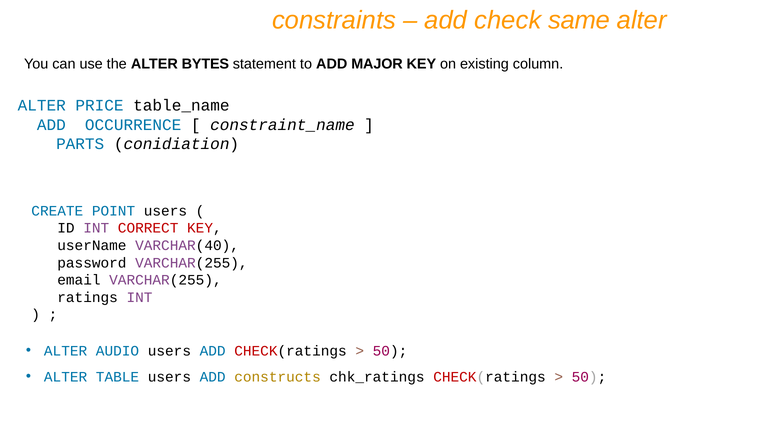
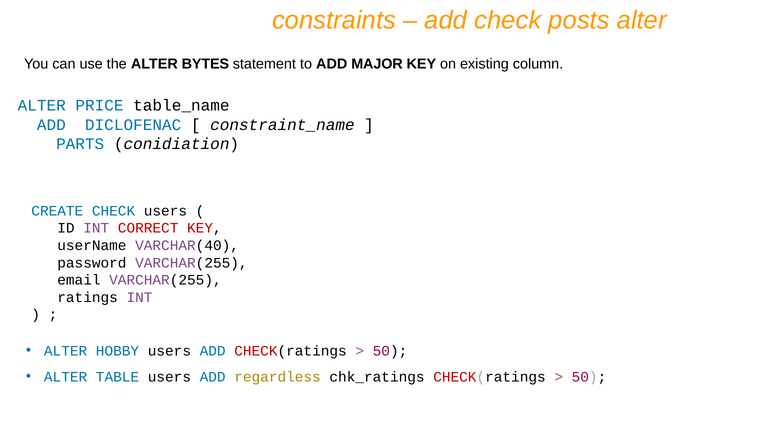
same: same -> posts (579, 20)
OCCURRENCE: OCCURRENCE -> DICLOFENAC (133, 125)
CREATE POINT: POINT -> CHECK (114, 211)
AUDIO: AUDIO -> HOBBY (117, 350)
constructs: constructs -> regardless (278, 376)
